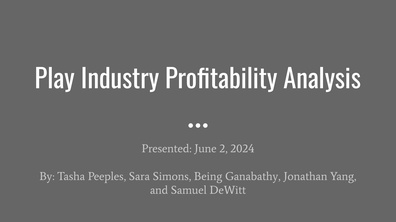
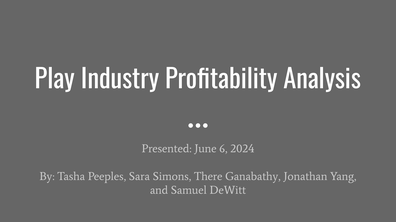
2: 2 -> 6 (223, 149)
Being: Being -> There (208, 177)
